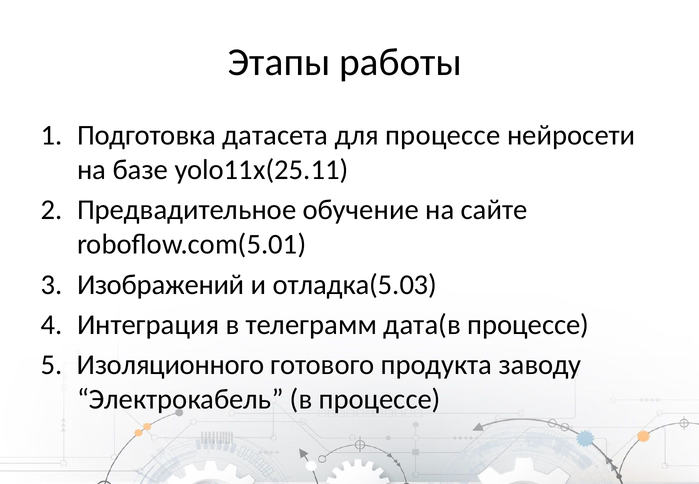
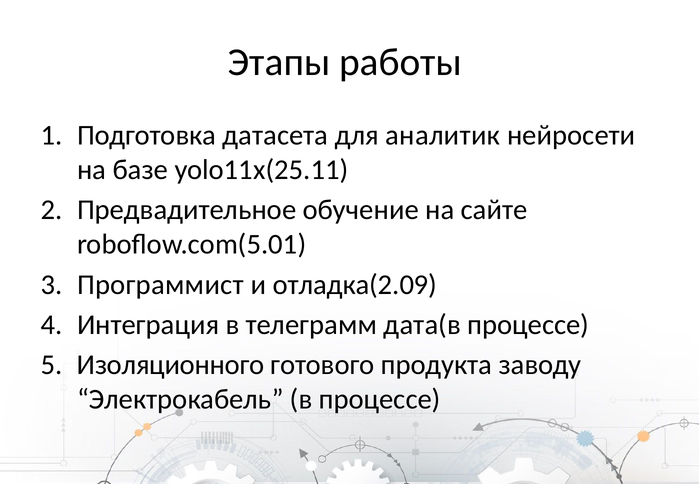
для процессе: процессе -> аналитик (443, 135)
Изображений: Изображений -> Программист (160, 285)
отладка(5.03: отладка(5.03 -> отладка(2.09 (355, 285)
